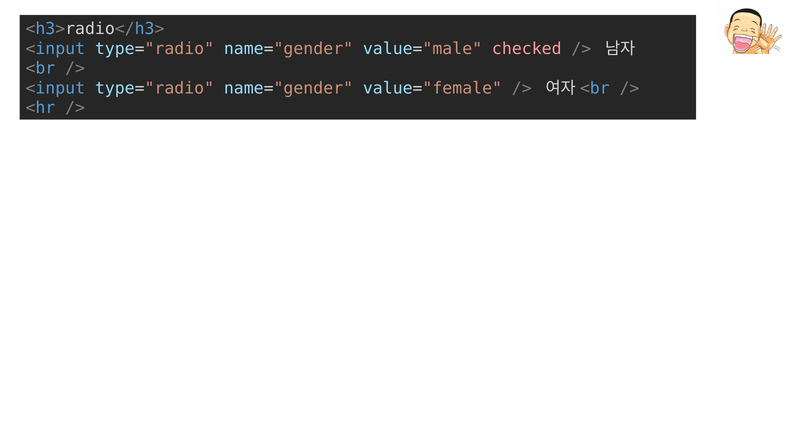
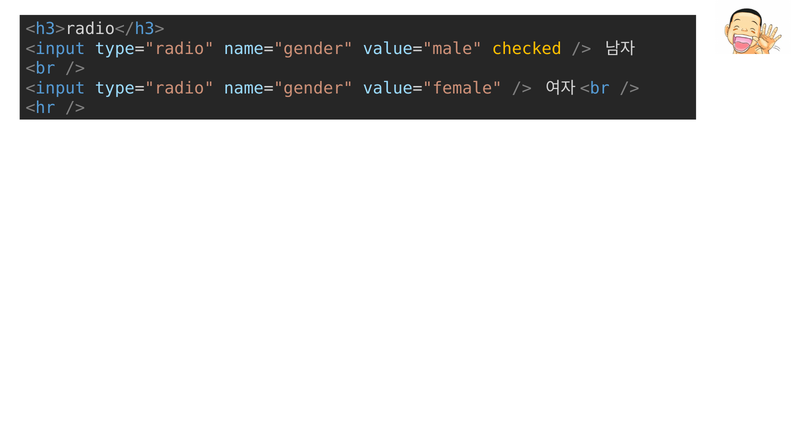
checked colour: pink -> yellow (527, 49)
